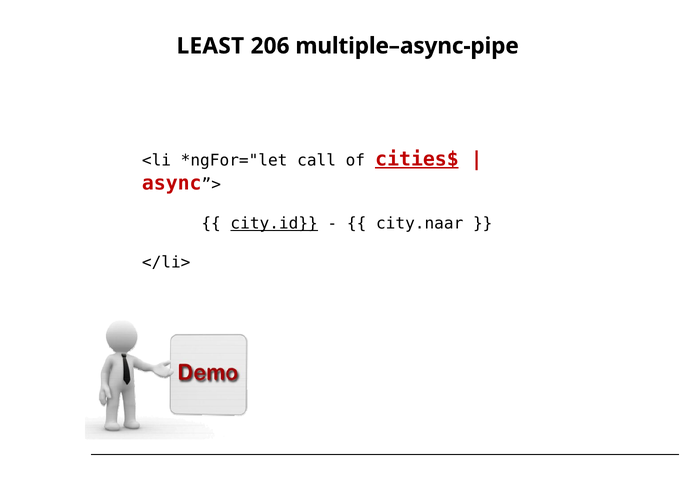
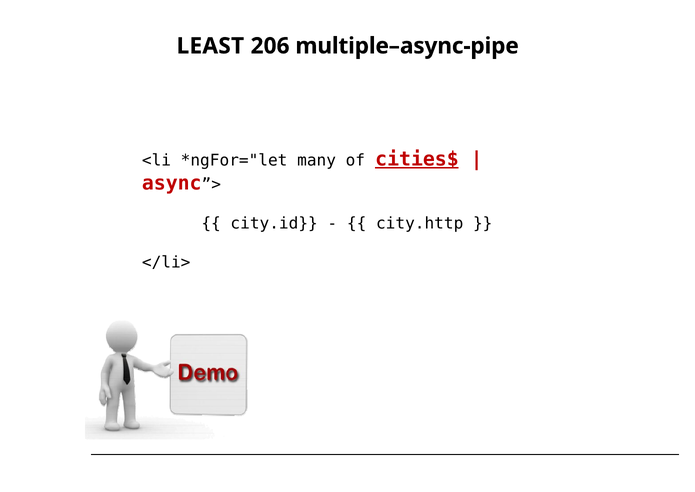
call: call -> many (317, 160)
city.id underline: present -> none (274, 223)
city.naar: city.naar -> city.http (420, 223)
